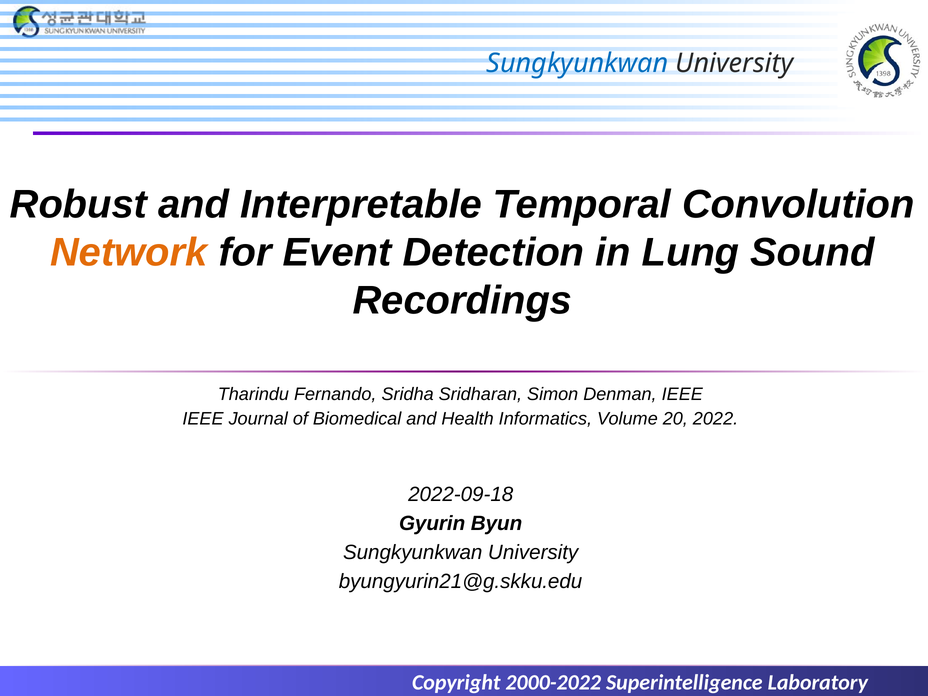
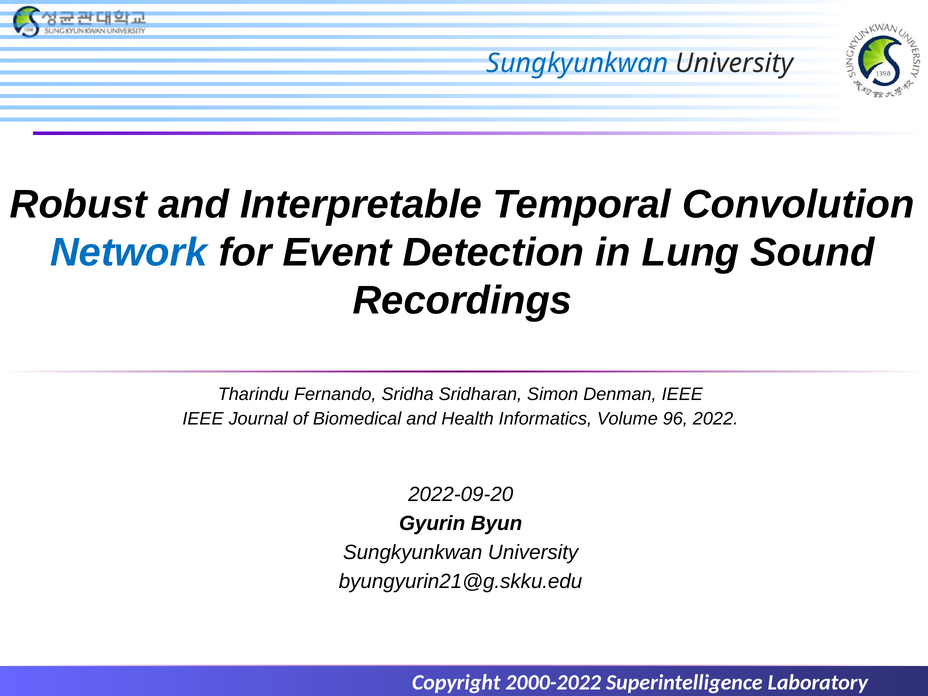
Network colour: orange -> blue (129, 253)
20: 20 -> 96 (675, 419)
2022-09-18: 2022-09-18 -> 2022-09-20 (461, 495)
